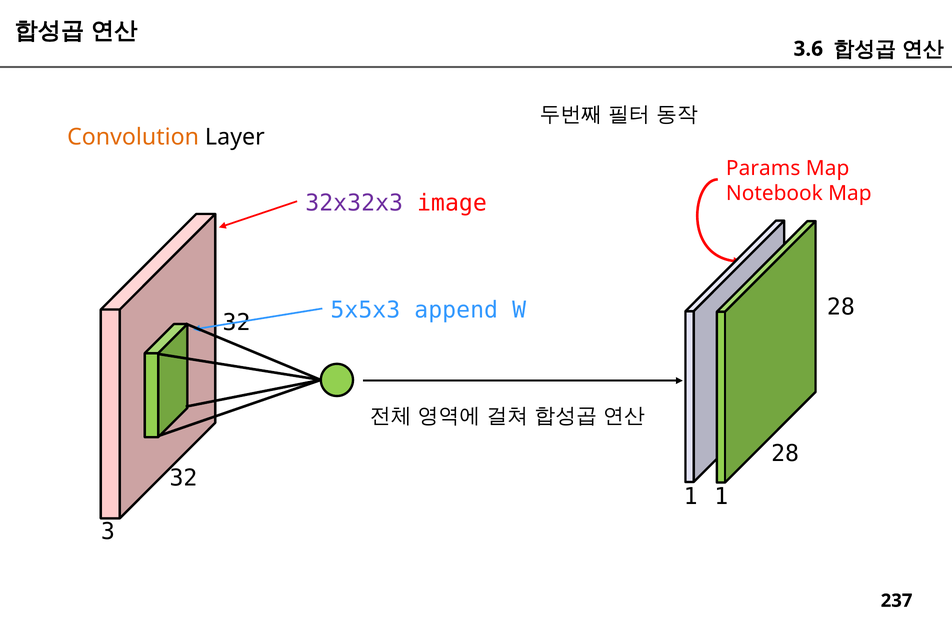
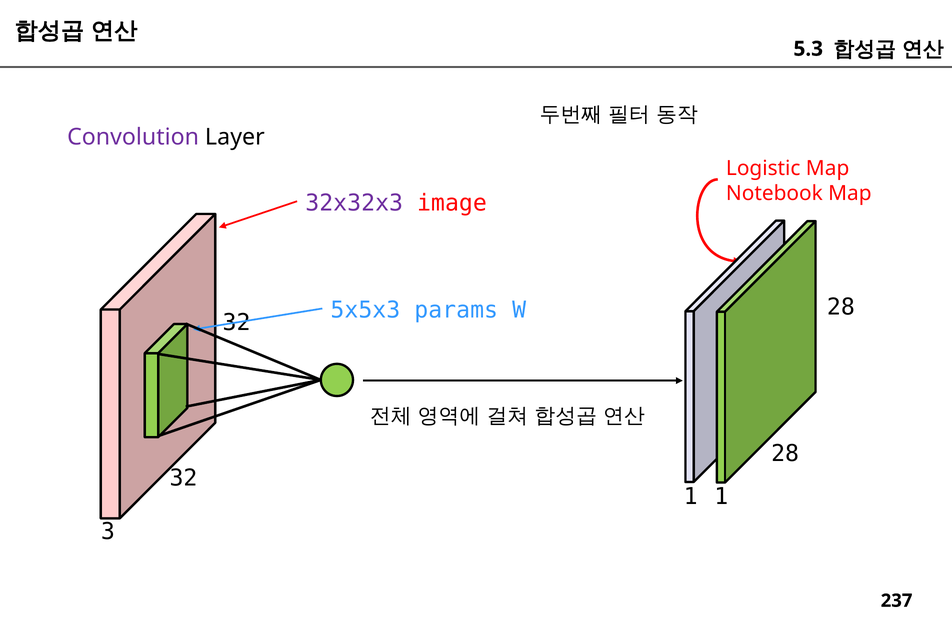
3.6: 3.6 -> 5.3 (808, 49)
Convolution colour: orange -> purple (133, 137)
Params: Params -> Logistic (763, 168)
append: append -> params (456, 310)
